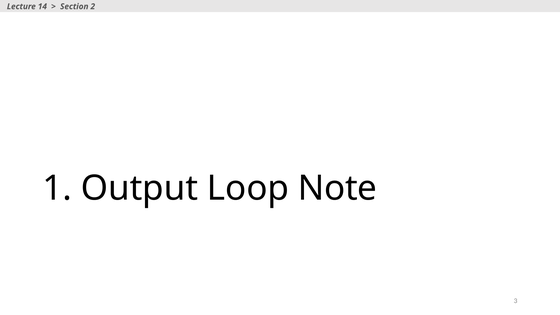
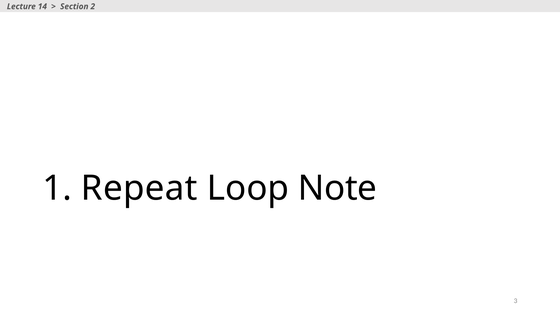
Output: Output -> Repeat (139, 188)
